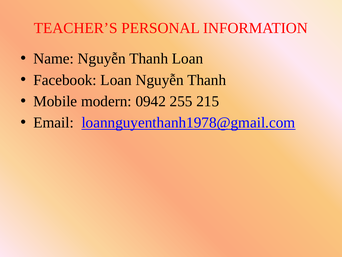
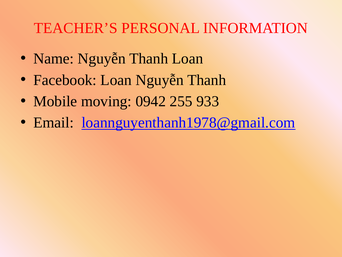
modern: modern -> moving (106, 101)
215: 215 -> 933 (208, 101)
